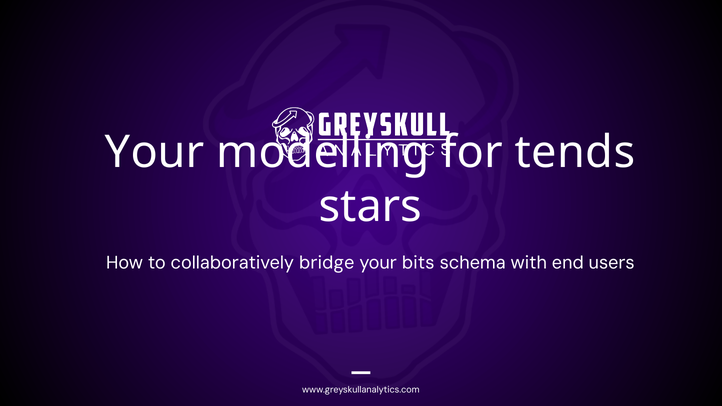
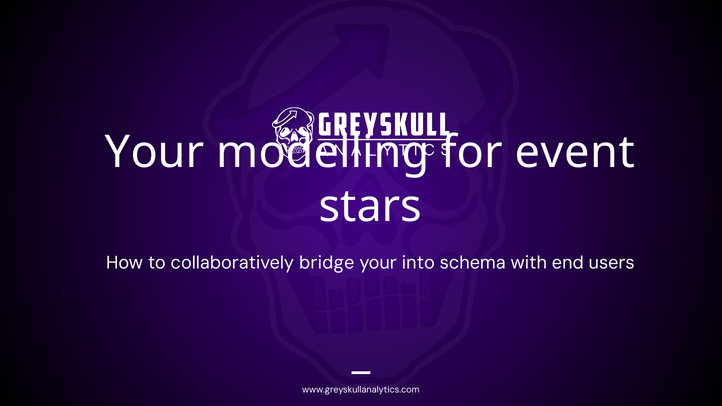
tends: tends -> event (575, 152)
bits: bits -> into (418, 263)
